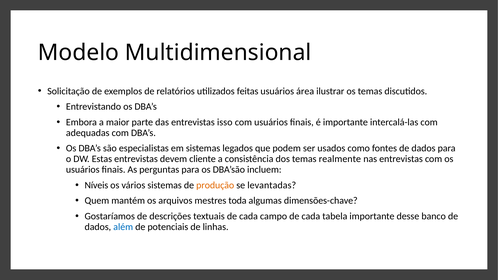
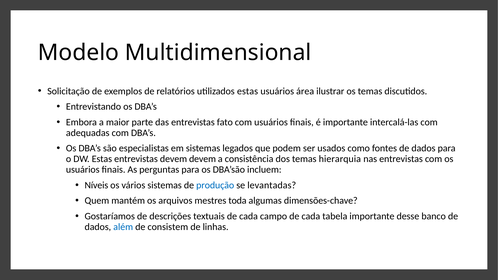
utilizados feitas: feitas -> estas (248, 91)
isso: isso -> fato (225, 122)
devem cliente: cliente -> devem (203, 159)
realmente: realmente -> hierarquia (340, 159)
produção colour: orange -> blue (215, 185)
potenciais: potenciais -> consistem (168, 227)
